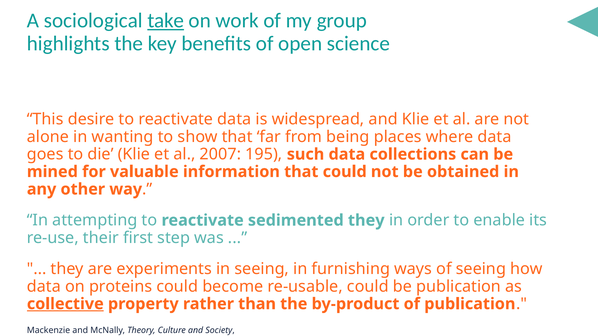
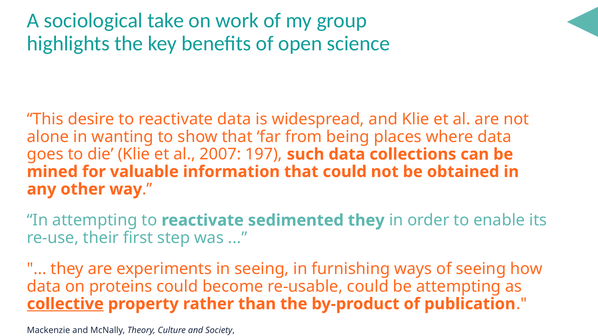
take underline: present -> none (166, 21)
195: 195 -> 197 (264, 154)
be publication: publication -> attempting (459, 287)
